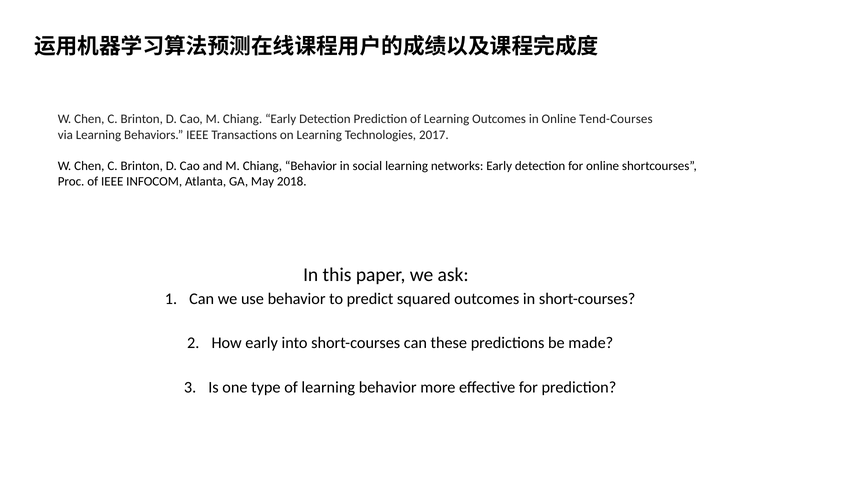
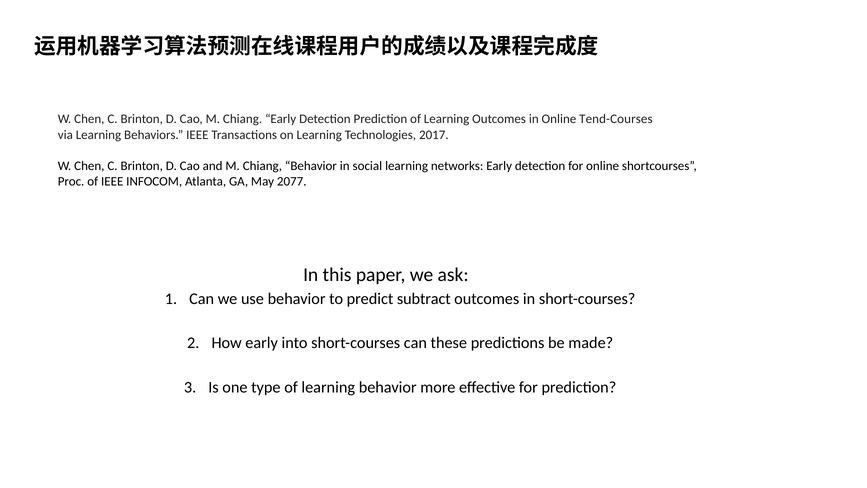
2018: 2018 -> 2077 (292, 182)
squared: squared -> subtract (424, 299)
